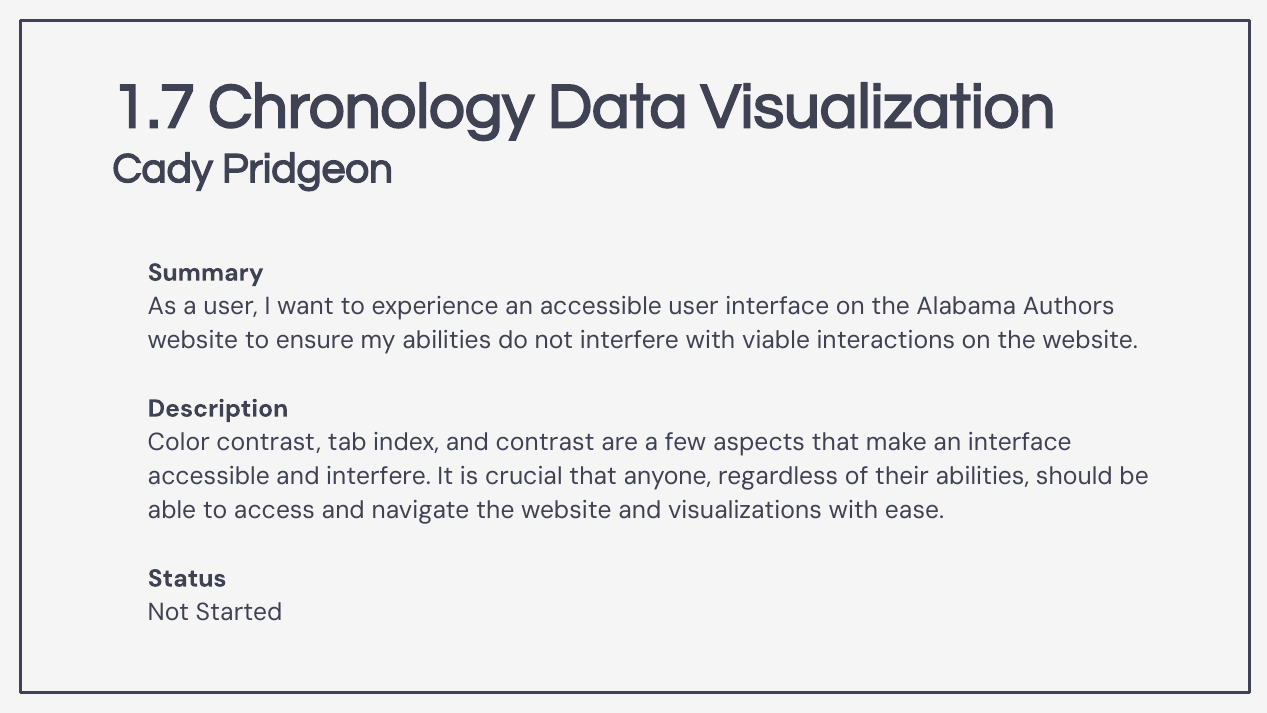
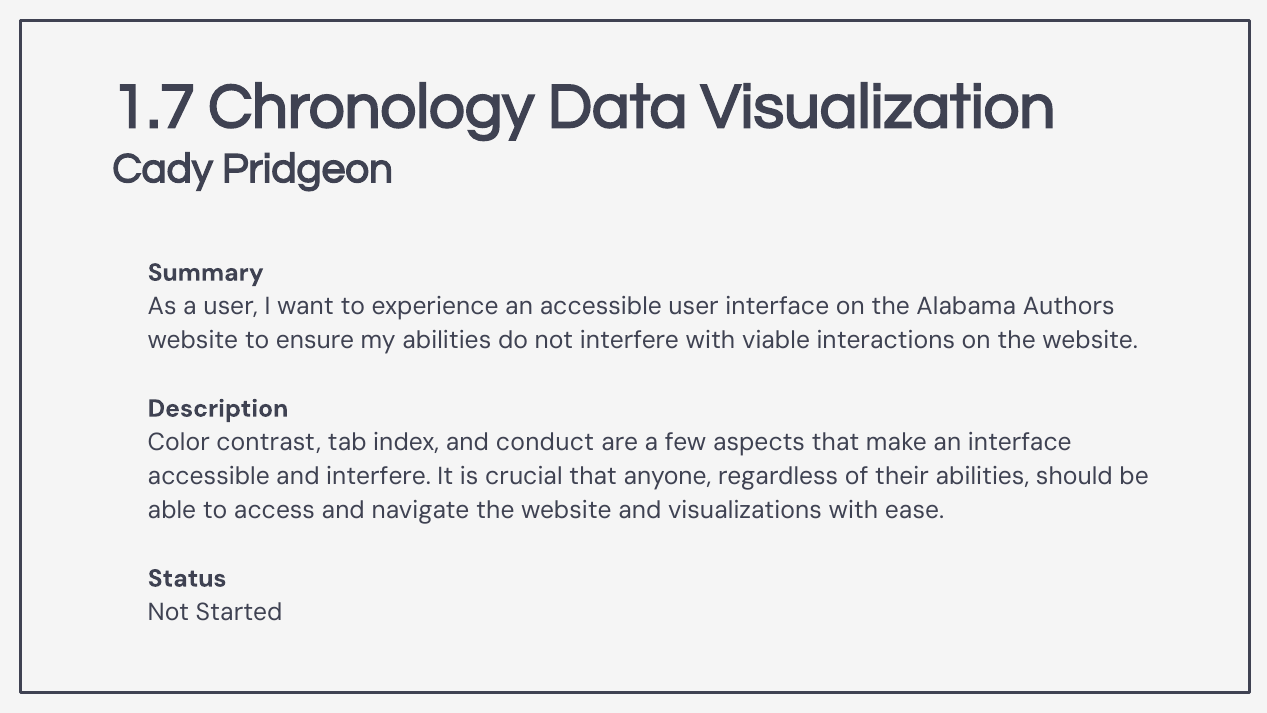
and contrast: contrast -> conduct (545, 442)
